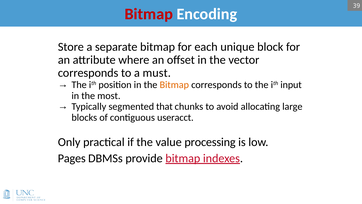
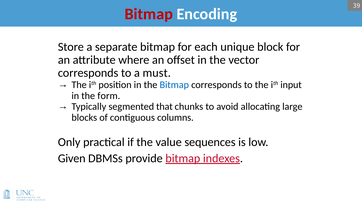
Bitmap colour: orange -> blue (174, 85)
most: most -> form (109, 96)
useracct: useracct -> columns (175, 117)
processing: processing -> sequences (210, 142)
Pages: Pages -> Given (72, 158)
